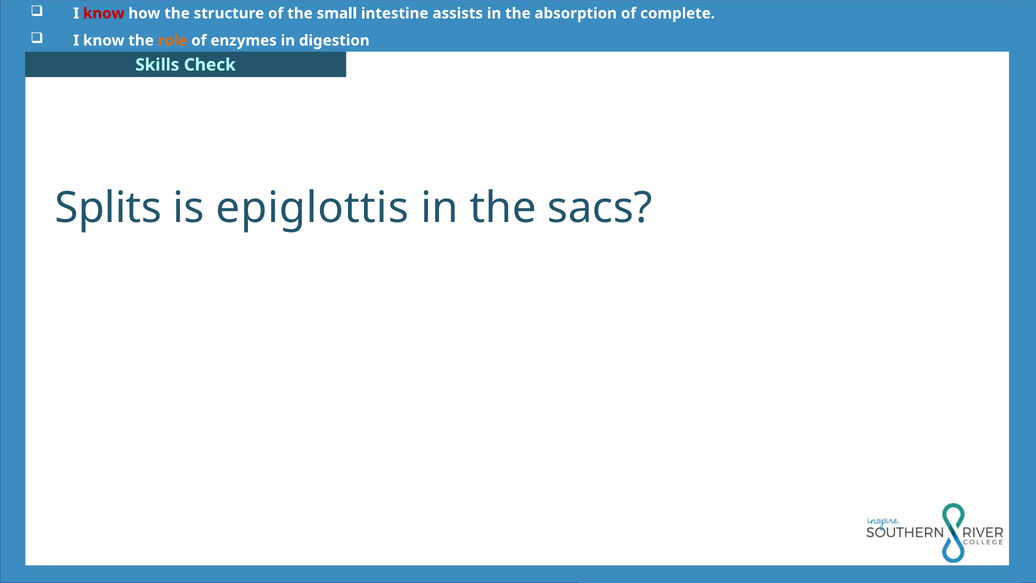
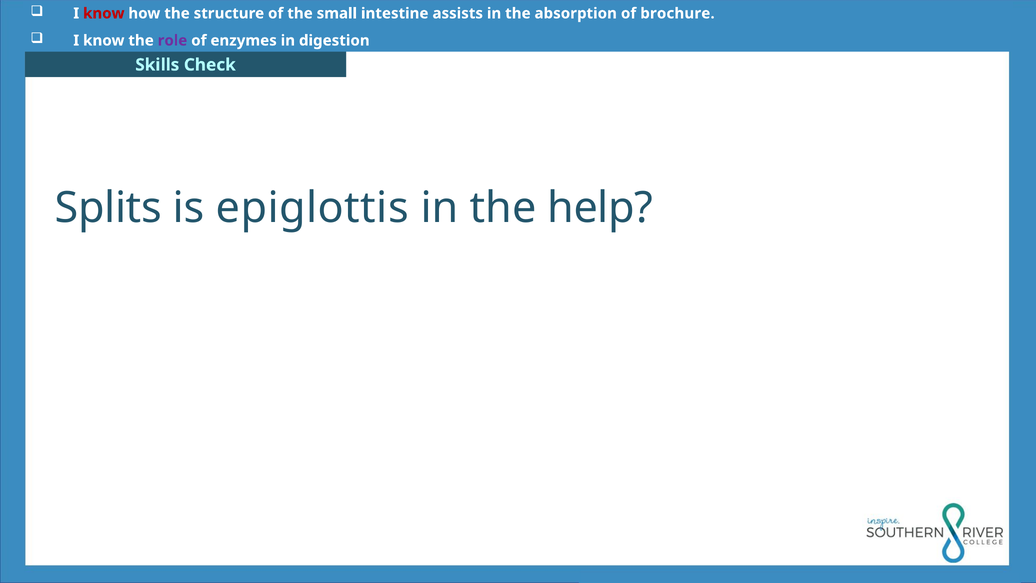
complete: complete -> brochure (677, 13)
role colour: orange -> purple (172, 41)
sacs: sacs -> help (600, 208)
